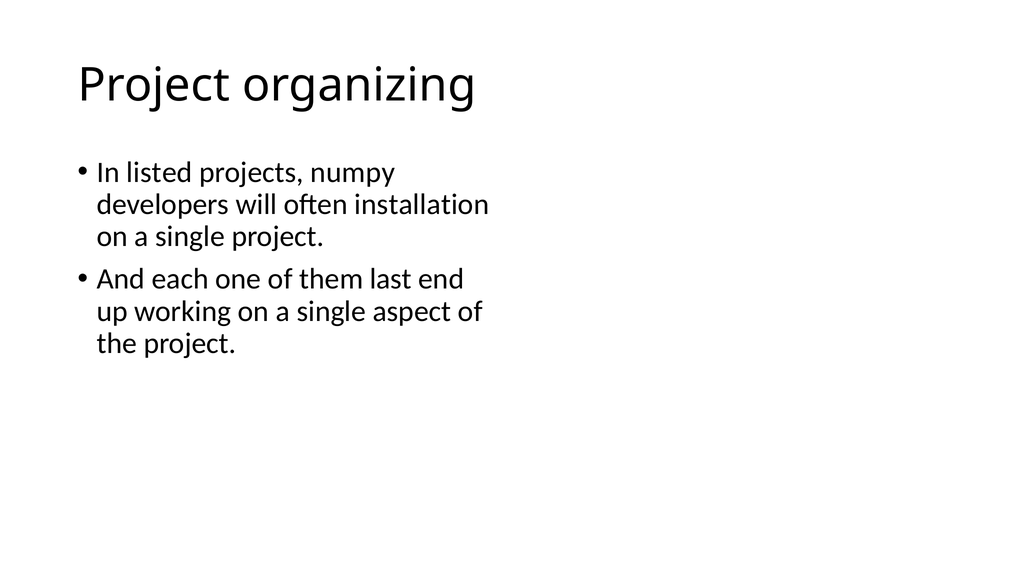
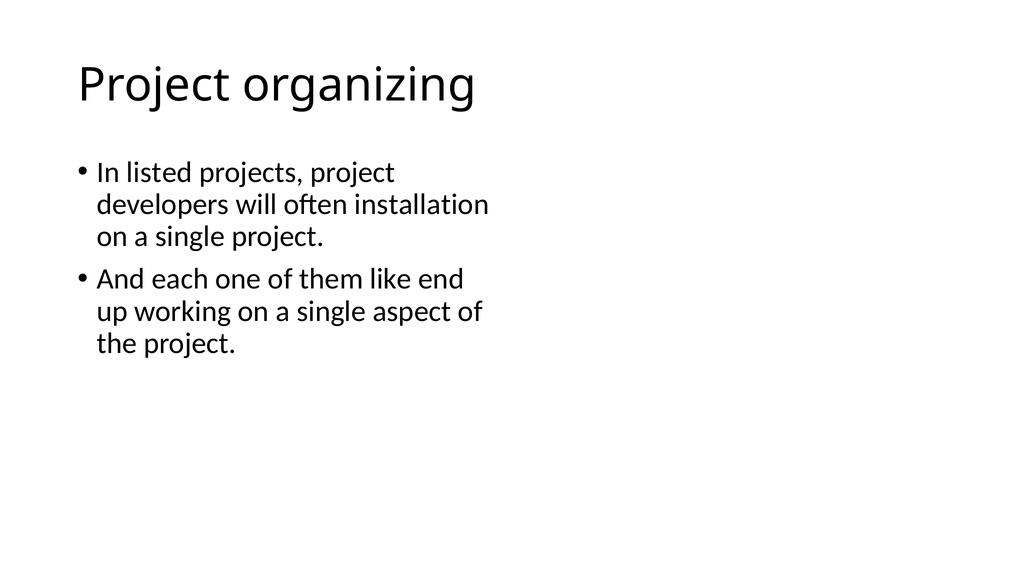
projects numpy: numpy -> project (353, 172)
last: last -> like (391, 279)
